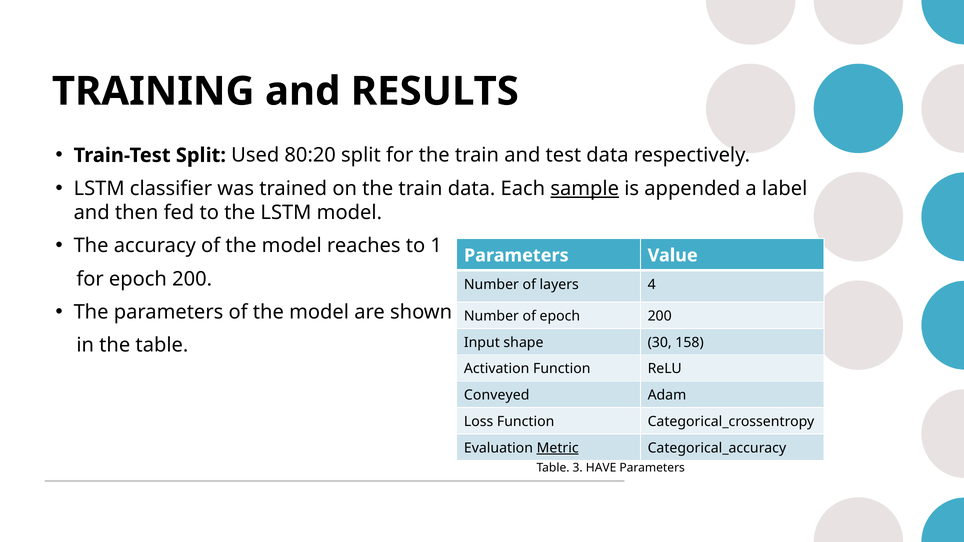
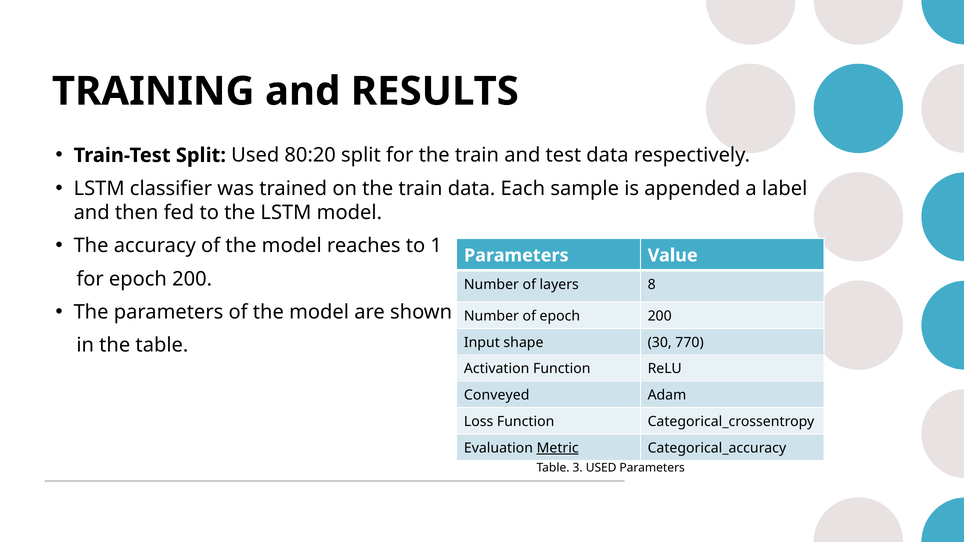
sample underline: present -> none (585, 189)
4: 4 -> 8 (652, 285)
158: 158 -> 770 (690, 343)
3 HAVE: HAVE -> USED (601, 468)
